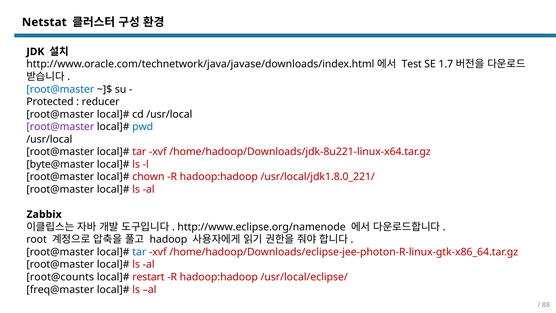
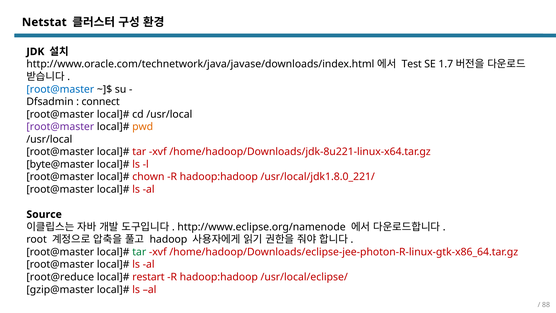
Protected: Protected -> Dfsadmin (50, 102)
reducer: reducer -> connect (101, 102)
pwd colour: blue -> orange (143, 127)
Zabbix: Zabbix -> Source (44, 214)
tar colour: blue -> green (139, 252)
root@counts: root@counts -> root@reduce (60, 277)
freq@master: freq@master -> gzip@master (60, 289)
